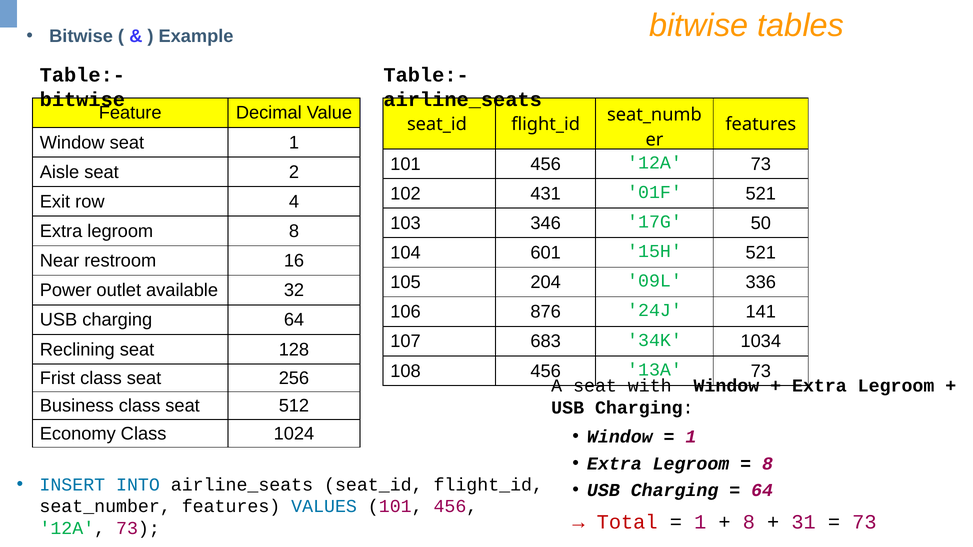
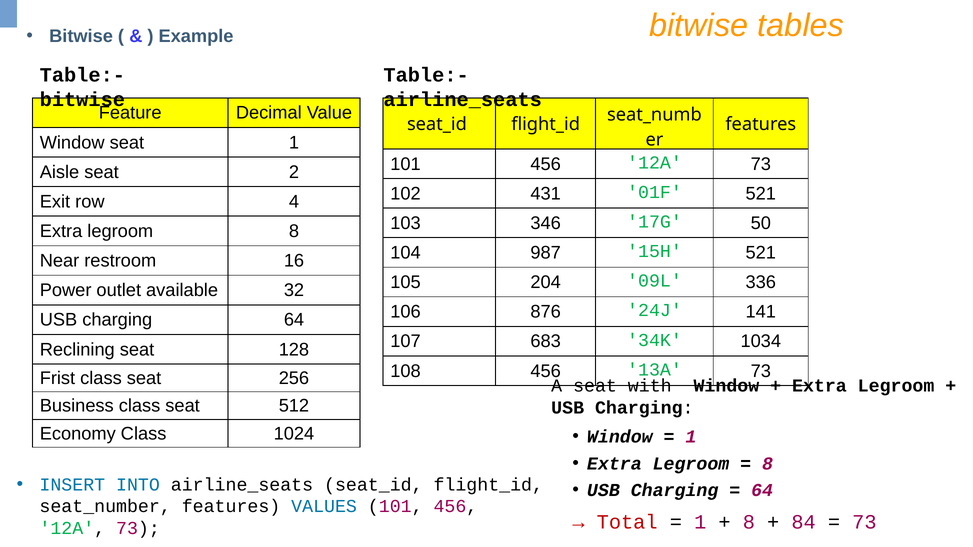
601: 601 -> 987 (546, 253)
31: 31 -> 84 (804, 522)
